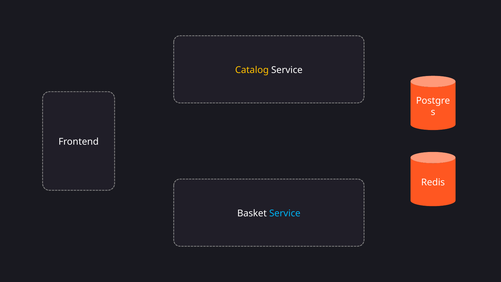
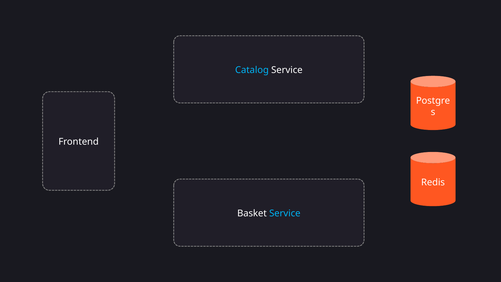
Catalog colour: yellow -> light blue (252, 70)
